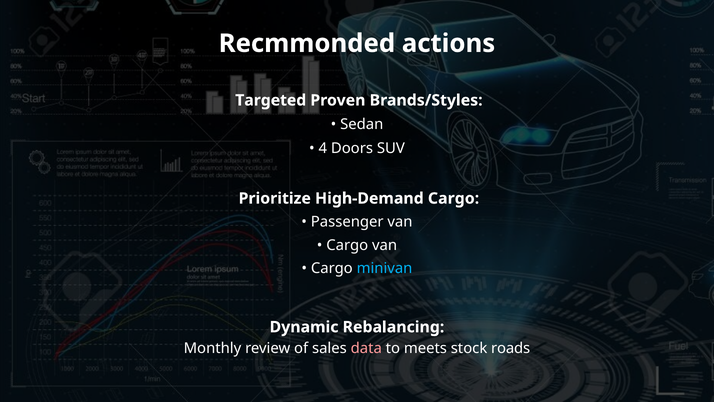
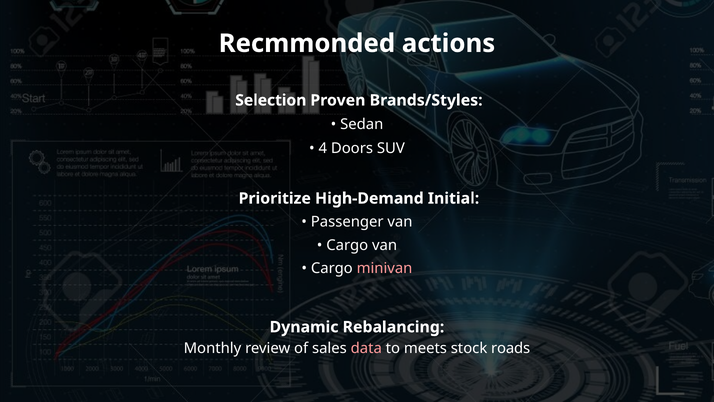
Targeted: Targeted -> Selection (271, 100)
High-Demand Cargo: Cargo -> Initial (454, 198)
minivan colour: light blue -> pink (385, 268)
